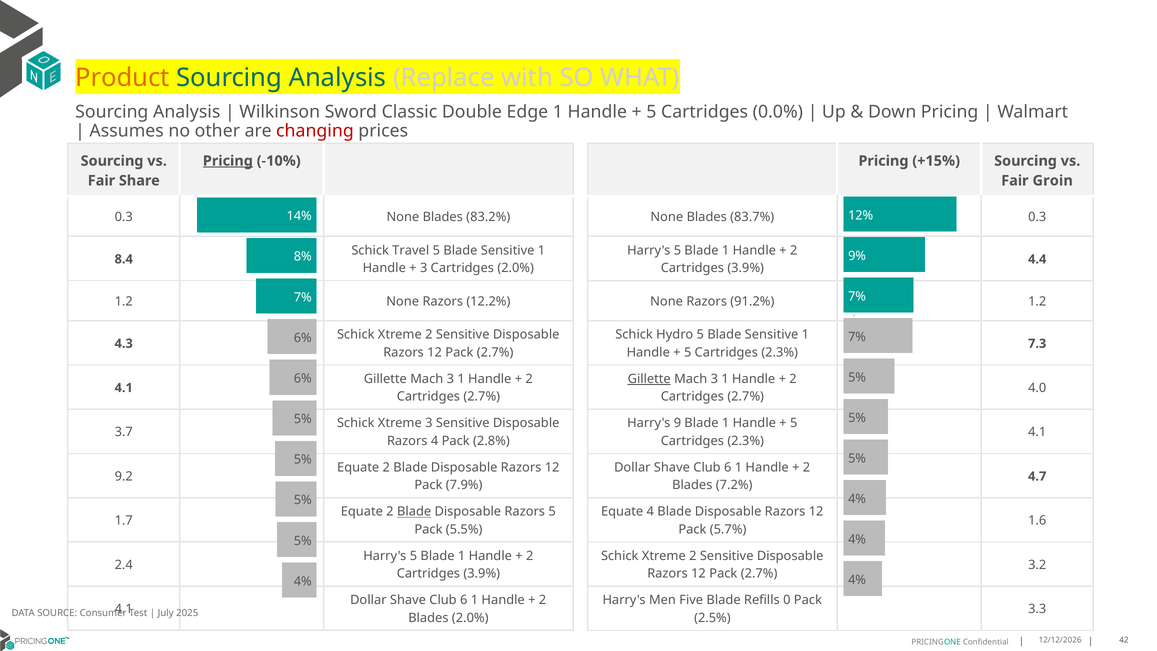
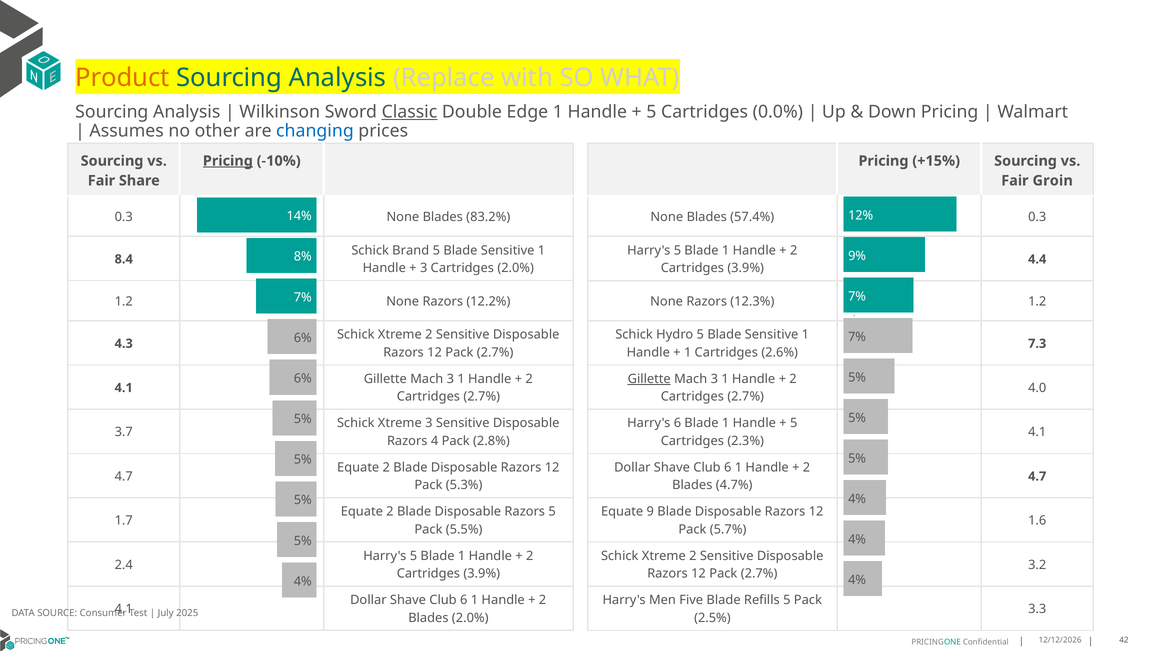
Classic underline: none -> present (409, 112)
changing colour: red -> blue (315, 131)
83.7%: 83.7% -> 57.4% (752, 217)
Travel: Travel -> Brand (411, 250)
91.2%: 91.2% -> 12.3% (752, 301)
5: 5 -> 1 (688, 352)
2.3%: 2.3% -> 2.6% (780, 352)
Harry's 9: 9 -> 6 (677, 423)
9.2: 9.2 -> 4.7 (124, 476)
7.9%: 7.9% -> 5.3% (464, 485)
7.2%: 7.2% -> 4.7% (734, 485)
Blade underline: present -> none (414, 512)
Equate 4: 4 -> 9 (650, 512)
Refills 0: 0 -> 5 (787, 600)
